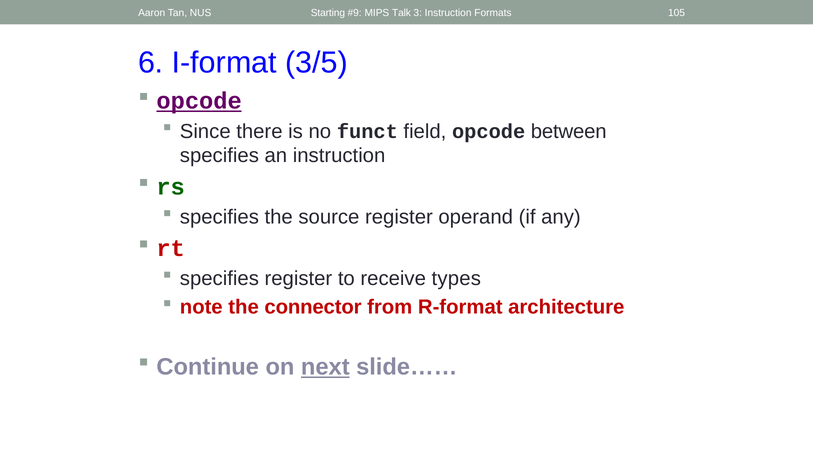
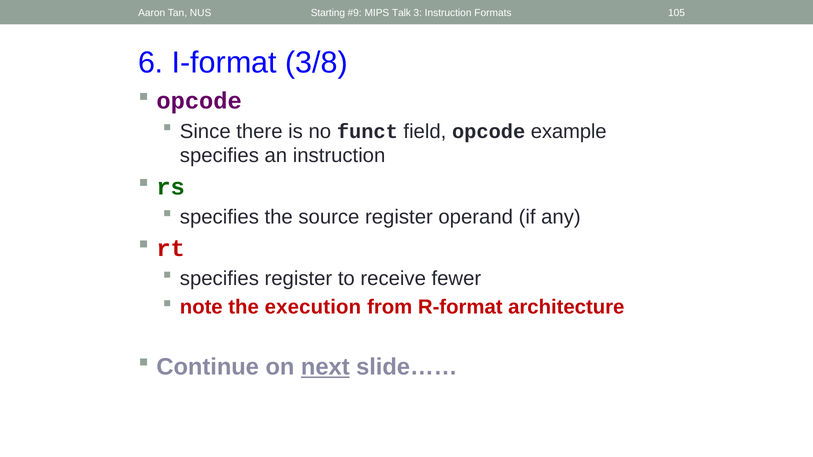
3/5: 3/5 -> 3/8 (317, 63)
opcode underline: present -> none (199, 101)
between: between -> example (569, 131)
types: types -> fewer (456, 279)
connector: connector -> execution (313, 307)
